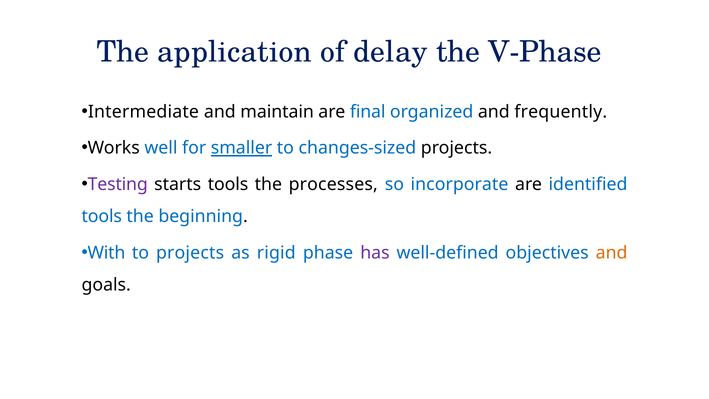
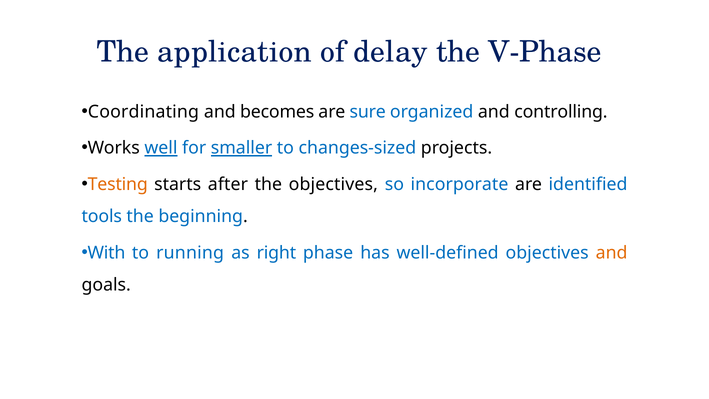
Intermediate: Intermediate -> Coordinating (143, 112)
maintain: maintain -> becomes (277, 112)
final: final -> sure (368, 112)
frequently: frequently -> controlling (561, 112)
well underline: none -> present (161, 148)
Testing colour: purple -> orange (118, 184)
starts tools: tools -> after (228, 184)
the processes: processes -> objectives (333, 184)
to projects: projects -> running (190, 253)
rigid: rigid -> right (276, 253)
has colour: purple -> blue (375, 253)
